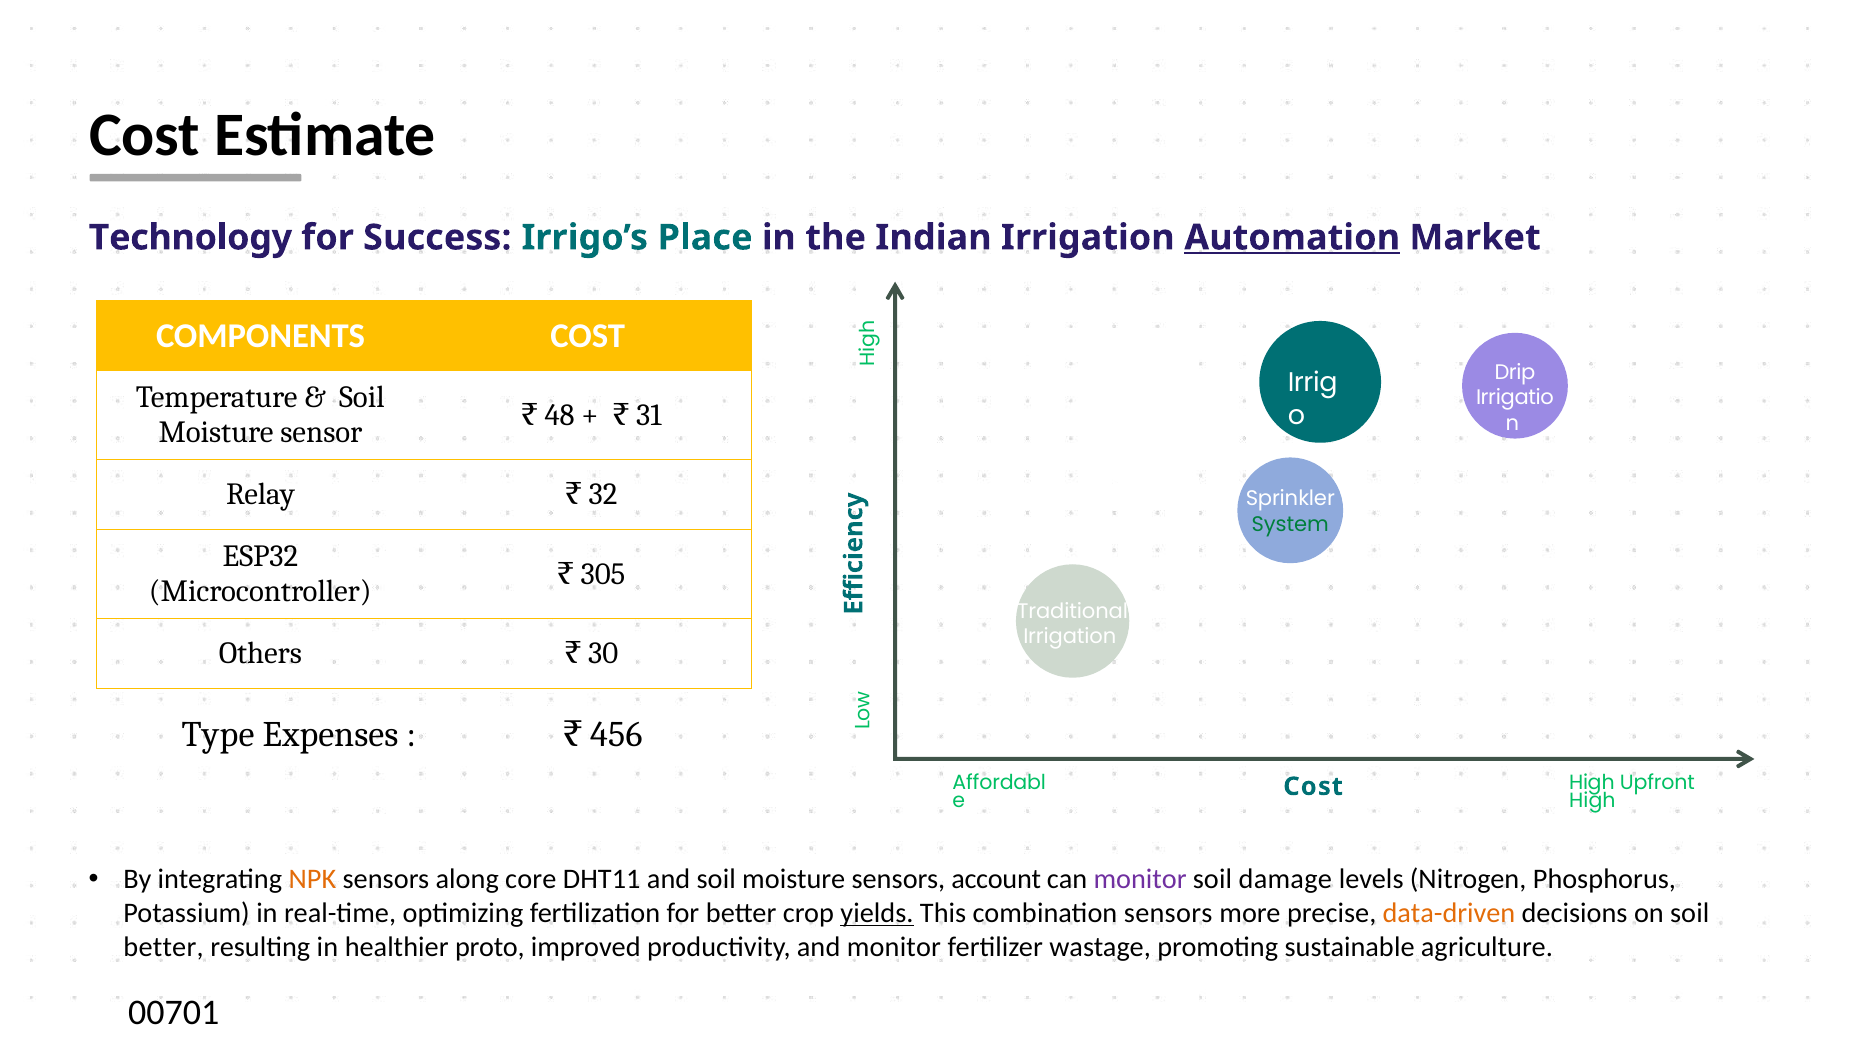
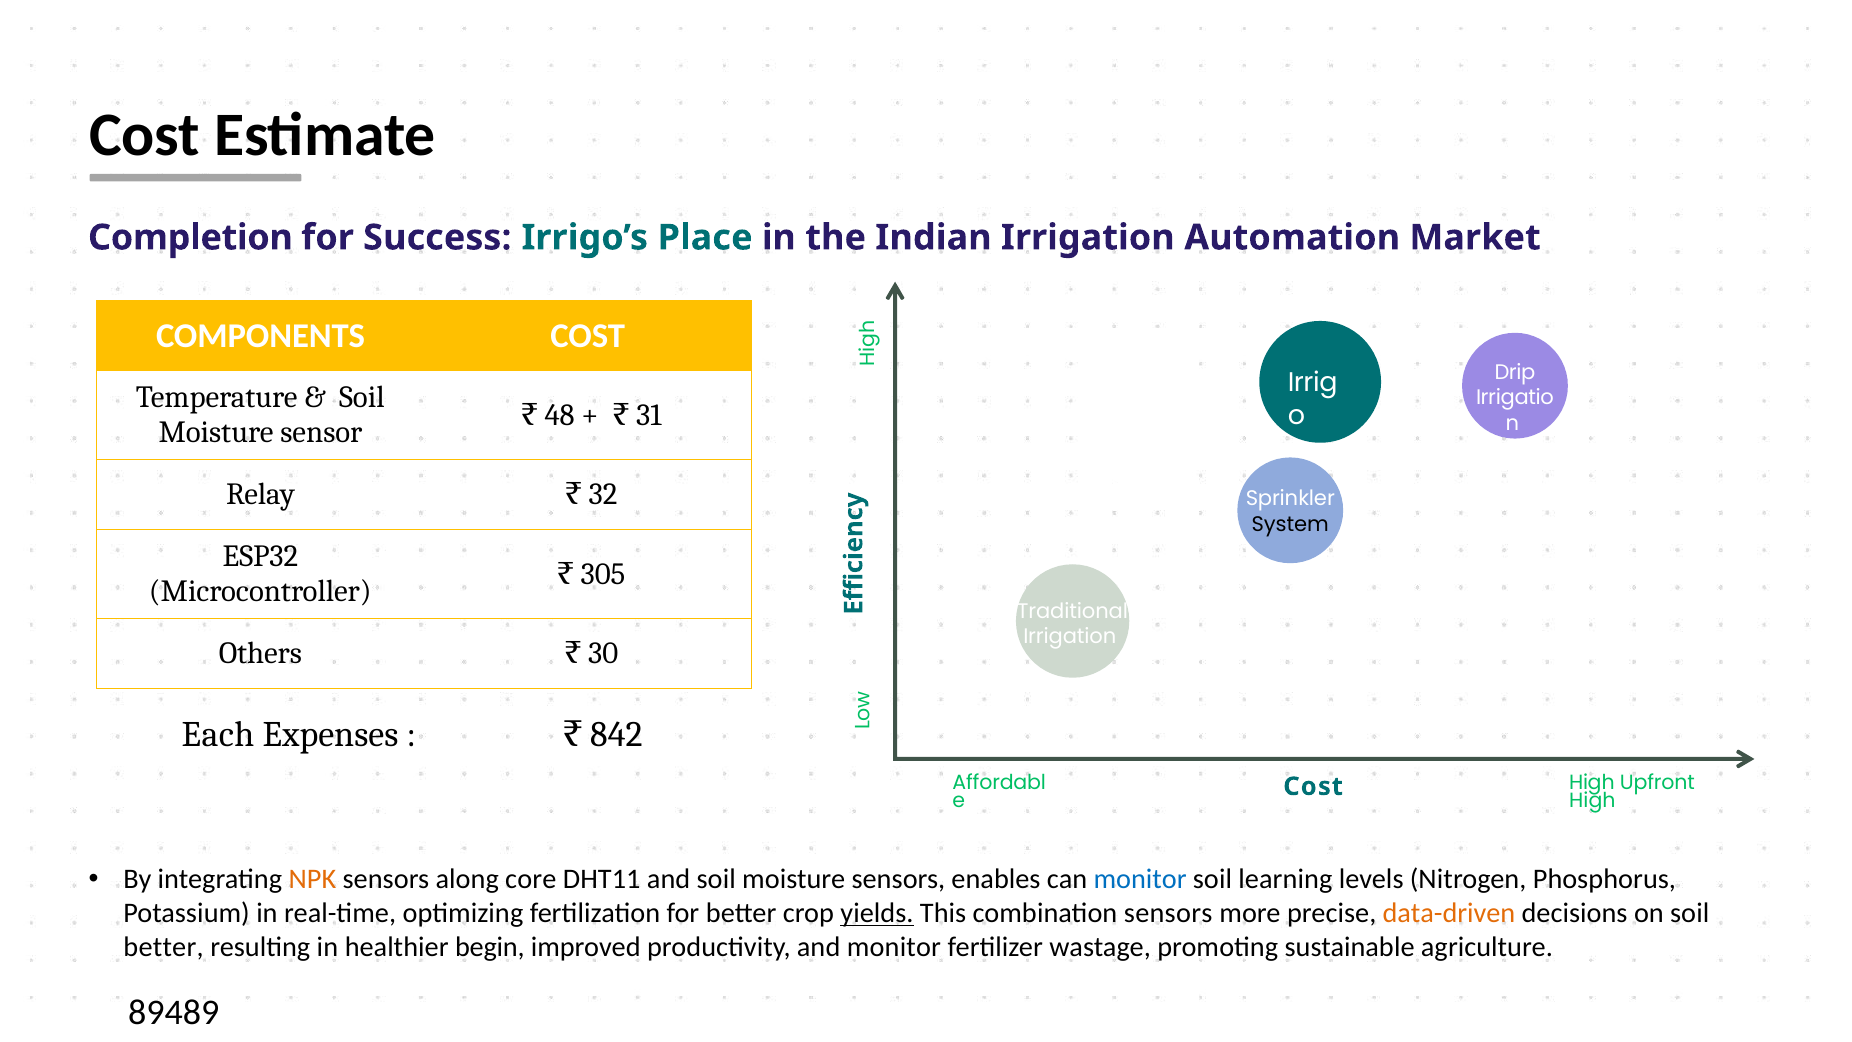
Technology: Technology -> Completion (190, 238)
Automation underline: present -> none (1292, 238)
System colour: green -> black (1290, 524)
Type: Type -> Each (218, 735)
456: 456 -> 842 (616, 735)
account: account -> enables (996, 879)
monitor colour: purple -> blue (1140, 879)
damage: damage -> learning (1285, 879)
proto: proto -> begin (490, 947)
00701: 00701 -> 89489 (174, 1012)
